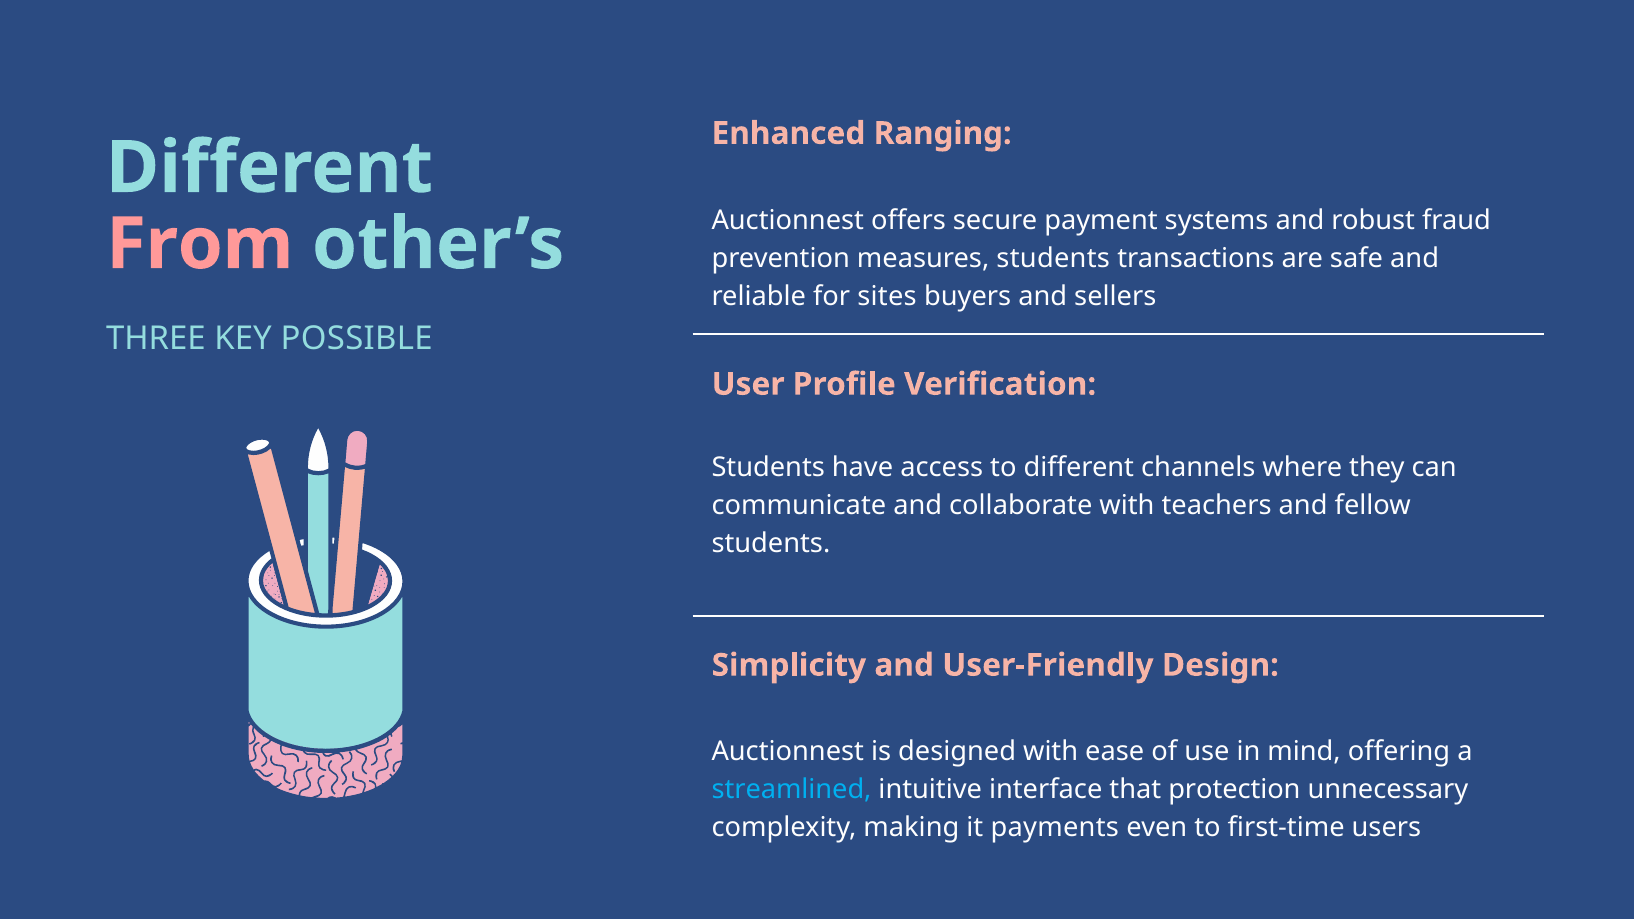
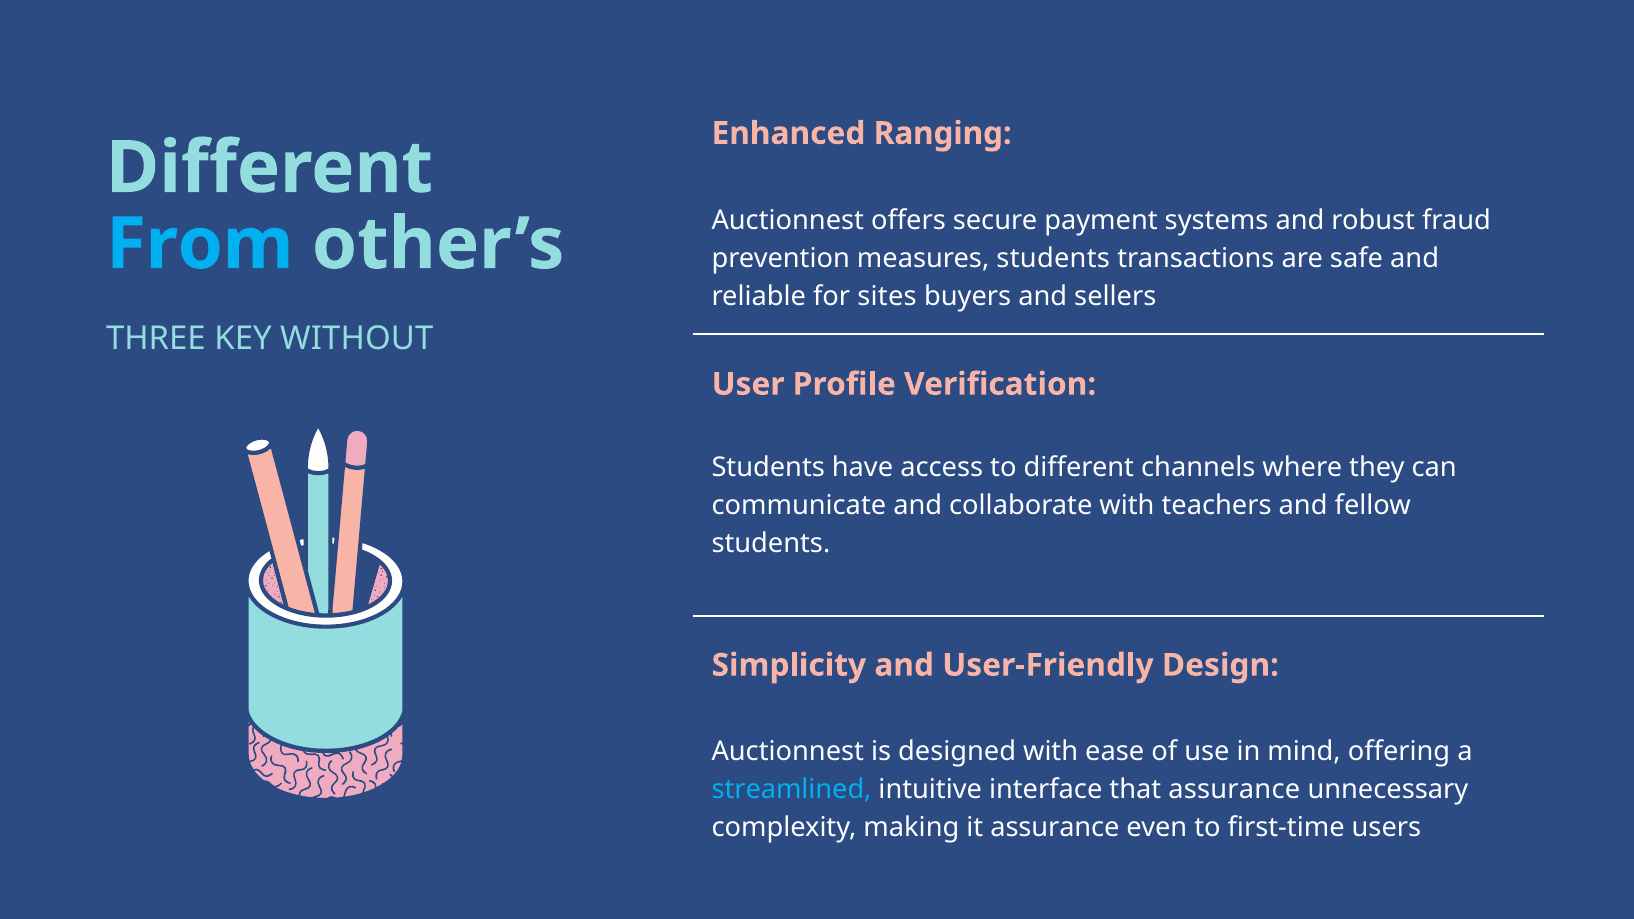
From colour: pink -> light blue (200, 244)
POSSIBLE: POSSIBLE -> WITHOUT (357, 339)
that protection: protection -> assurance (1234, 790)
it payments: payments -> assurance (1055, 828)
